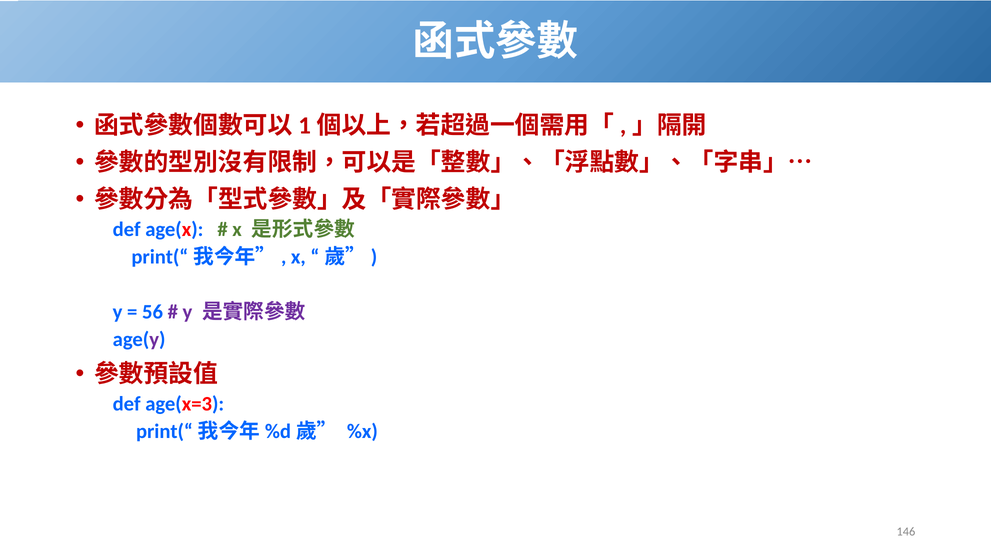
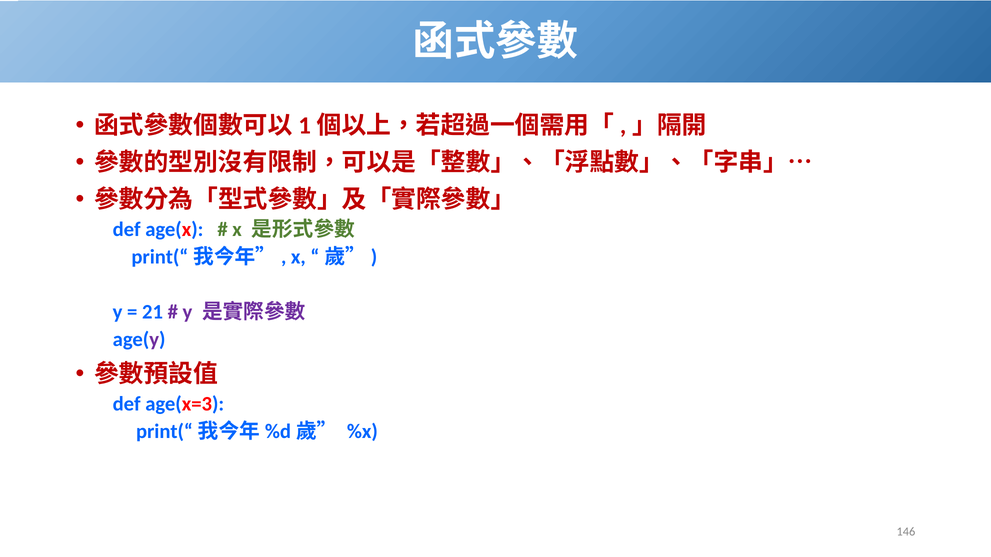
56: 56 -> 21 (153, 312)
